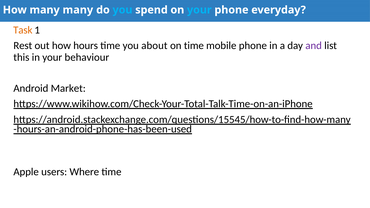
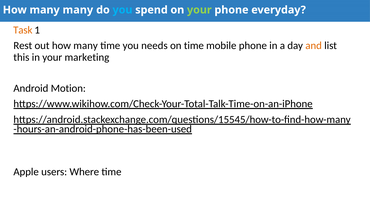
your colour: light blue -> light green (199, 10)
out how hours: hours -> many (86, 46)
about: about -> needs (154, 46)
and colour: purple -> orange (314, 46)
behaviour: behaviour -> marketing (87, 57)
Market: Market -> Motion (68, 88)
